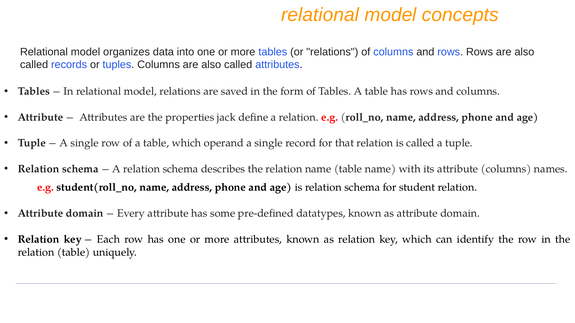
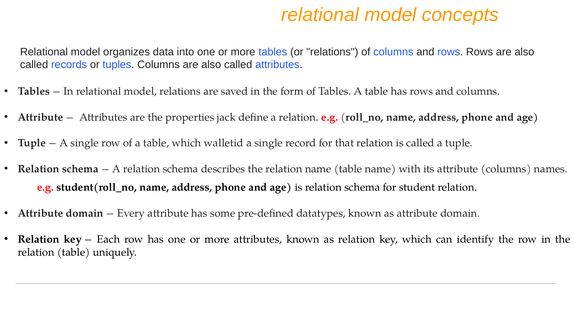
operand: operand -> walletid (224, 143)
